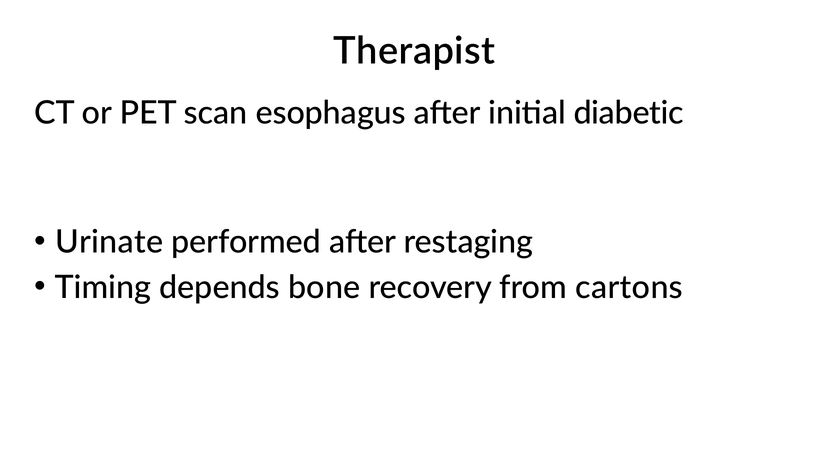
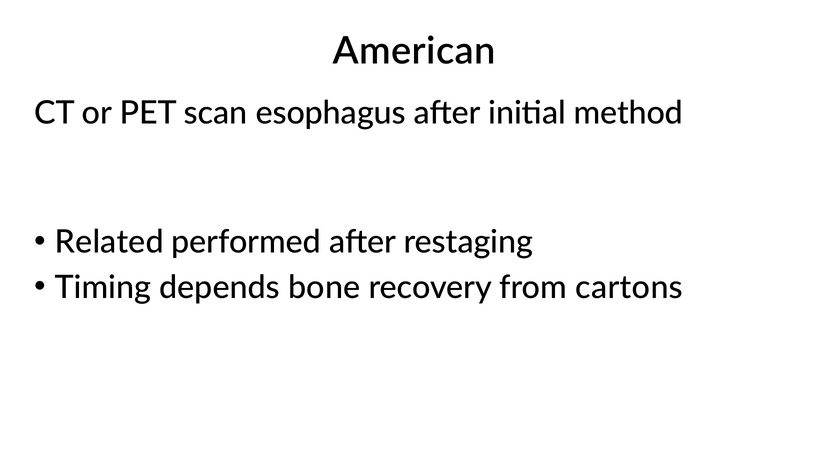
Therapist: Therapist -> American (414, 51)
diabetic: diabetic -> method (629, 113)
Urinate: Urinate -> Related (109, 242)
